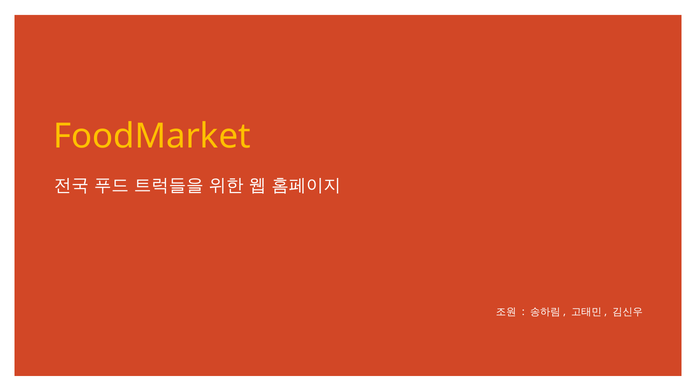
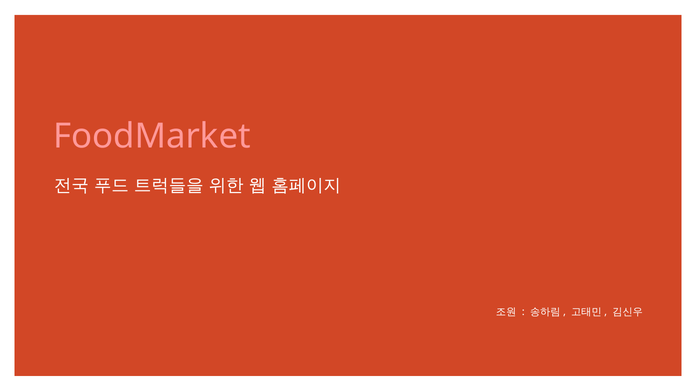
FoodMarket colour: yellow -> pink (152, 137)
